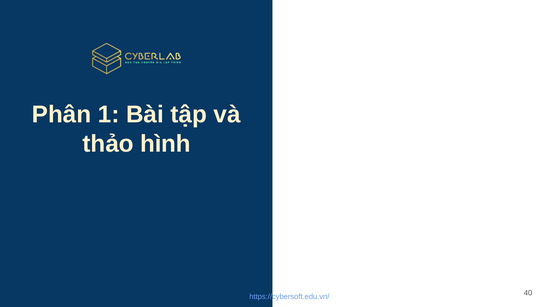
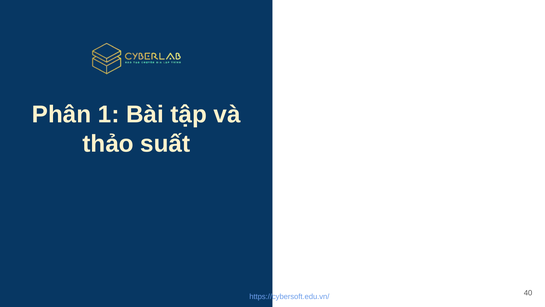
hình: hình -> suất (165, 144)
